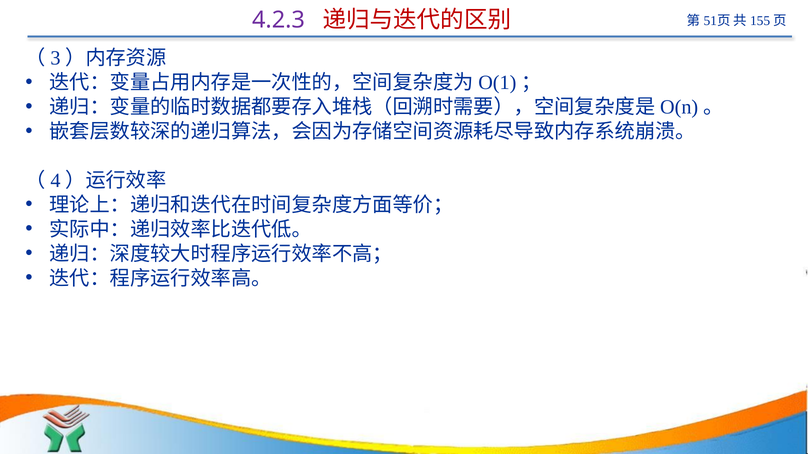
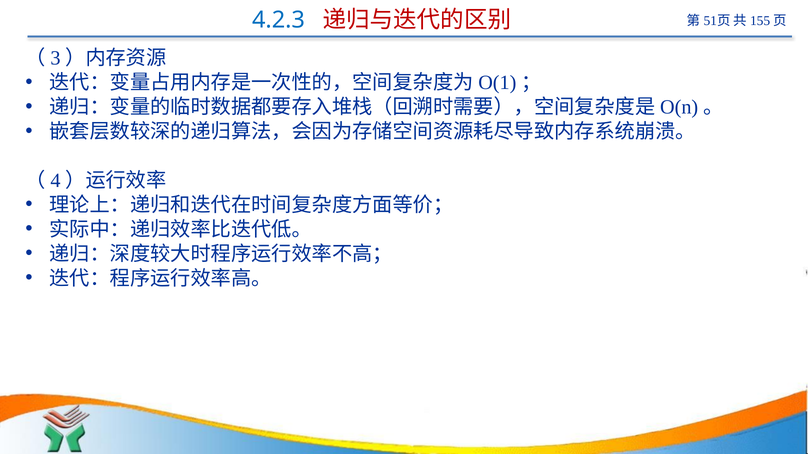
4.2.3 colour: purple -> blue (278, 20)
